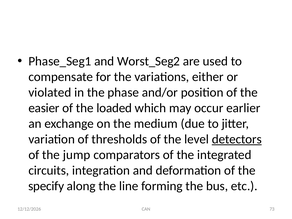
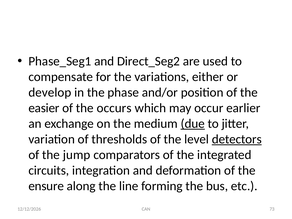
Worst_Seg2: Worst_Seg2 -> Direct_Seg2 (148, 61)
violated: violated -> develop (50, 92)
loaded: loaded -> occurs (114, 108)
due underline: none -> present (193, 124)
specify: specify -> ensure (46, 186)
